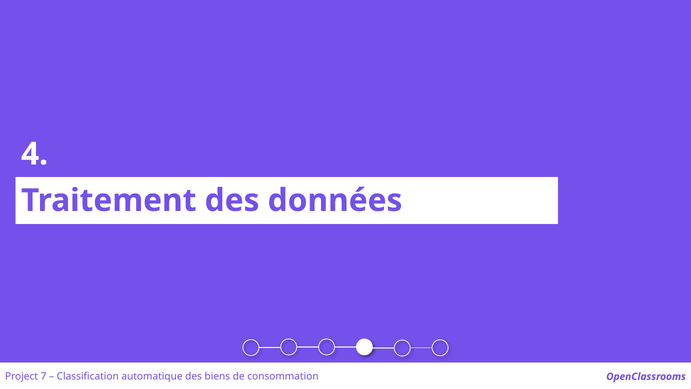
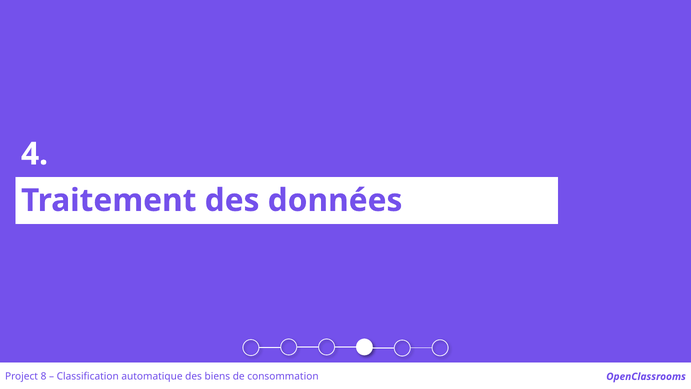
7: 7 -> 8 (44, 376)
